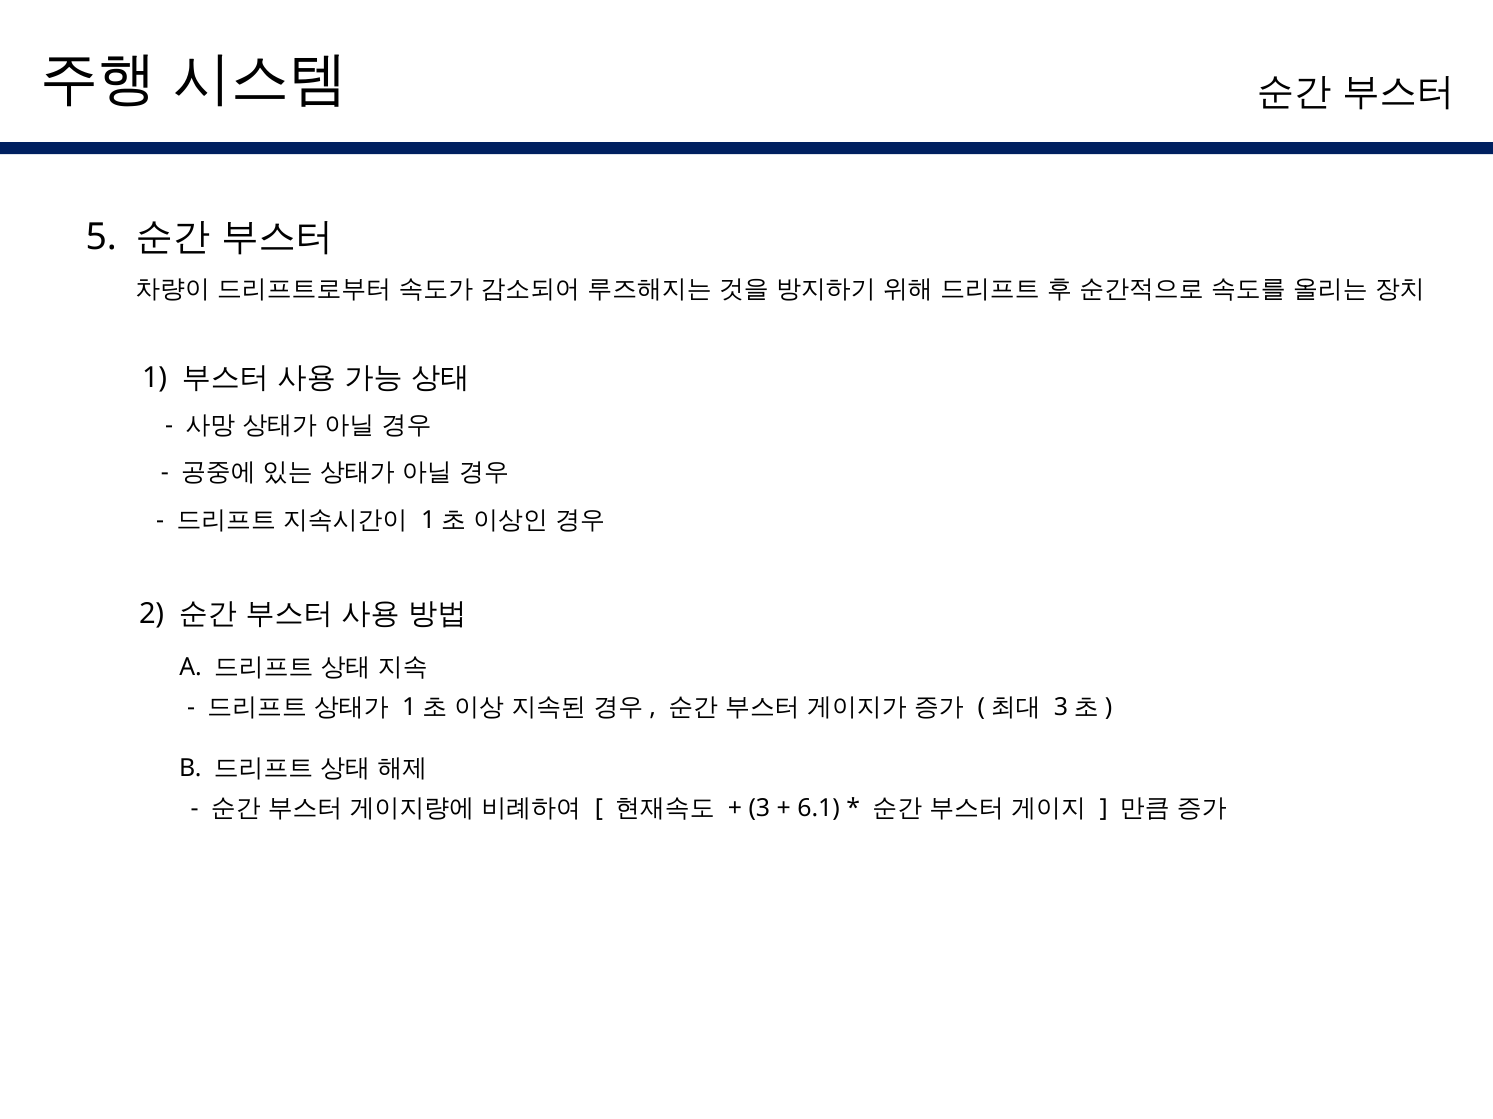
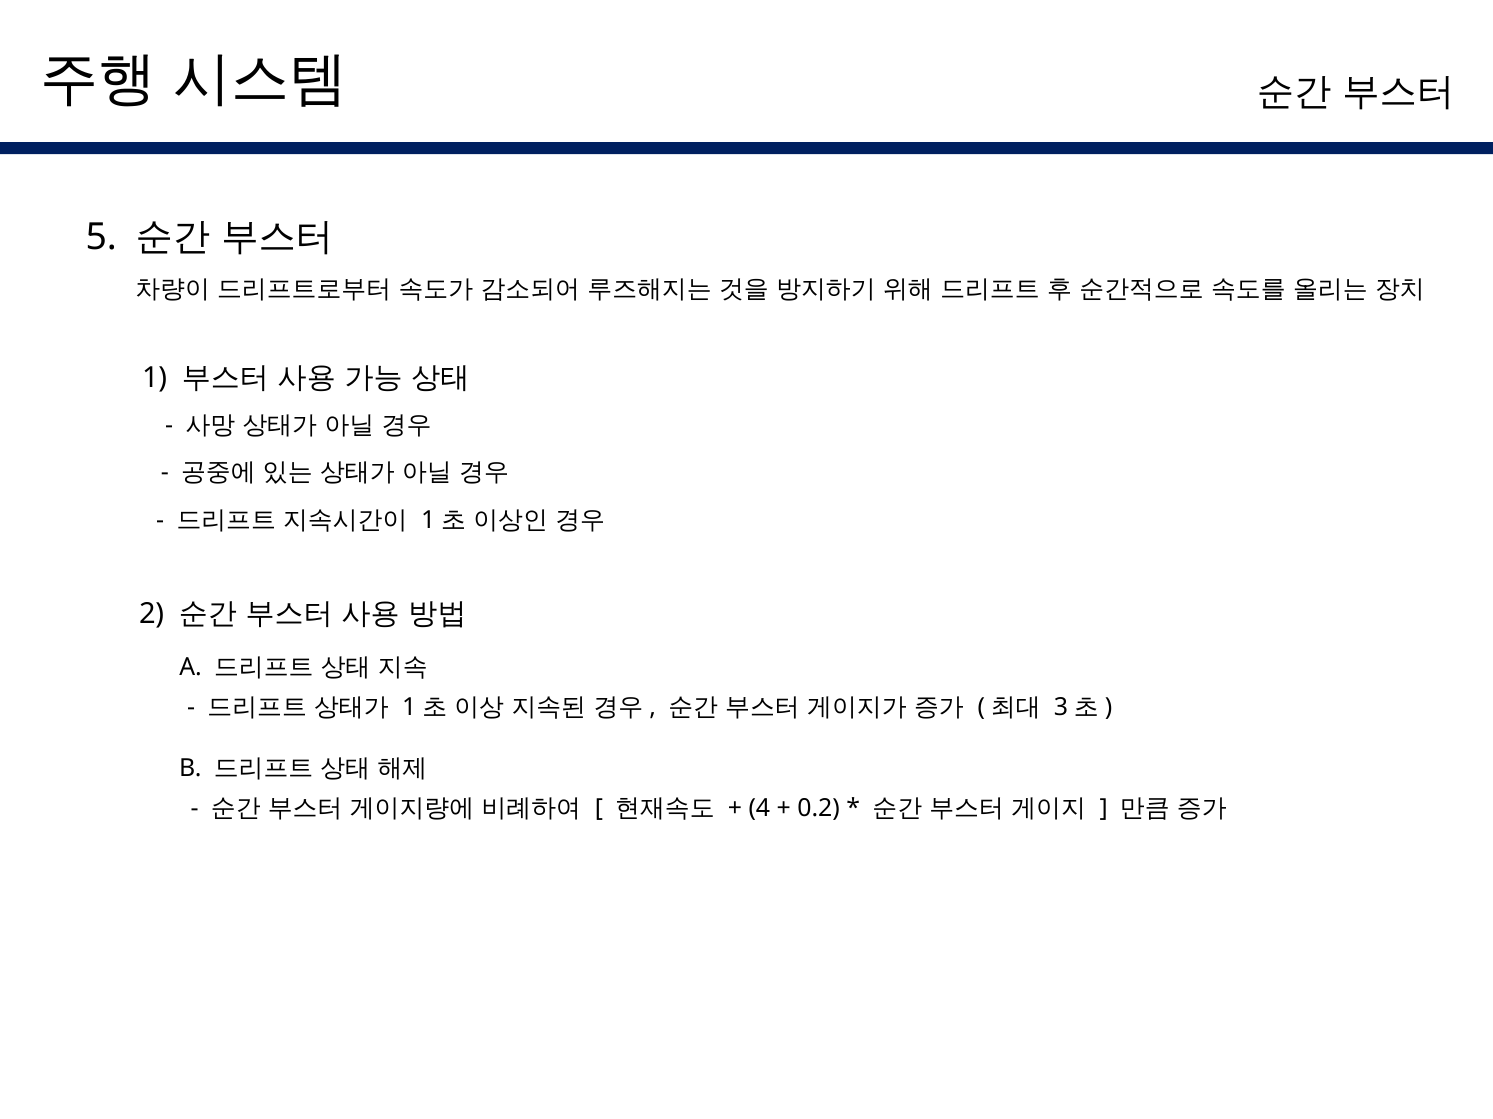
3: 3 -> 4 (759, 809)
6.1: 6.1 -> 0.2 (819, 809)
